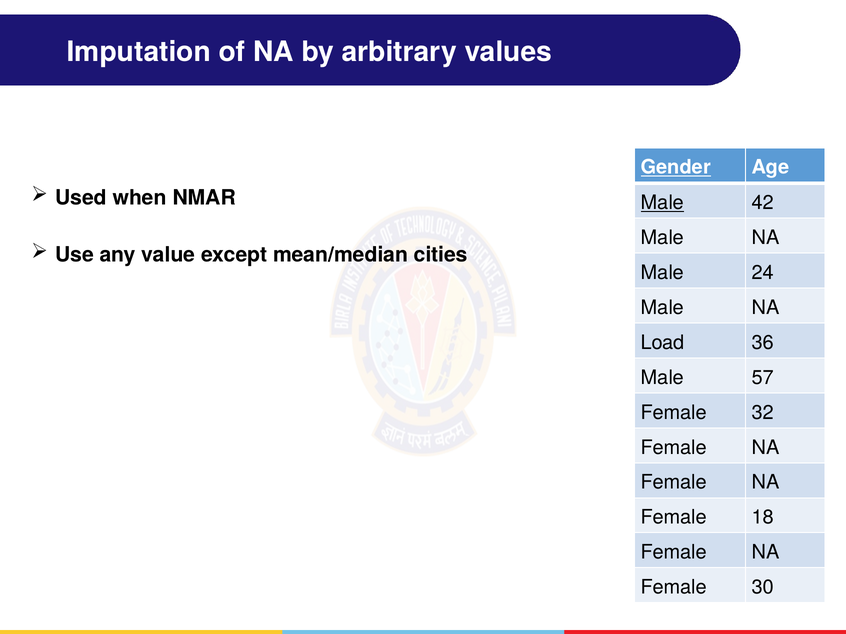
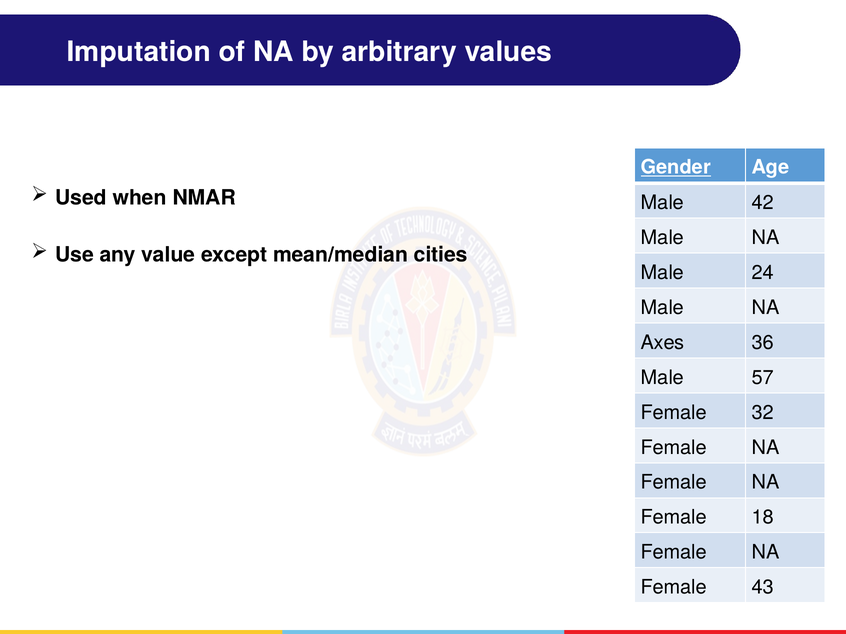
Male underline: present -> none (662, 203)
Load: Load -> Axes (663, 343)
30: 30 -> 43 (763, 588)
